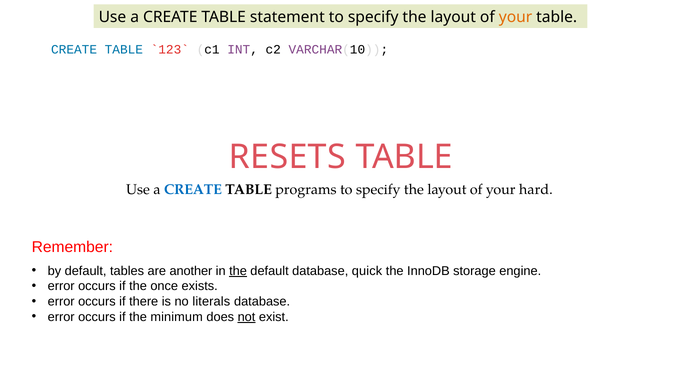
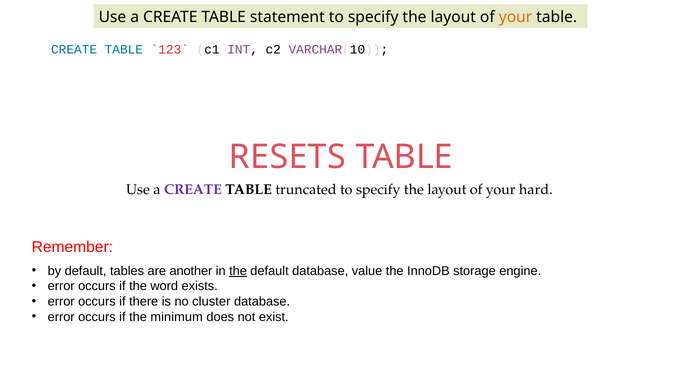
CREATE colour: blue -> purple (193, 190)
programs: programs -> truncated (306, 190)
quick: quick -> value (367, 271)
once: once -> word (164, 286)
literals: literals -> cluster (211, 302)
not underline: present -> none (246, 317)
